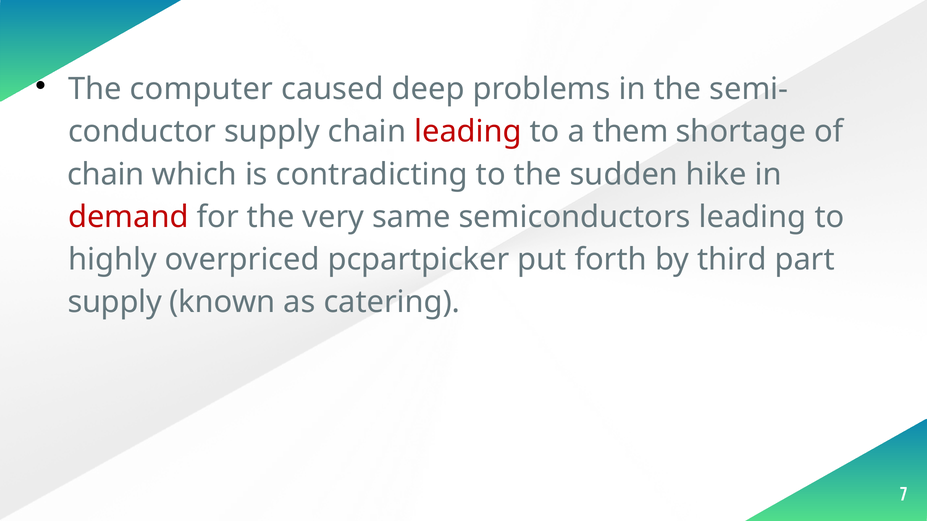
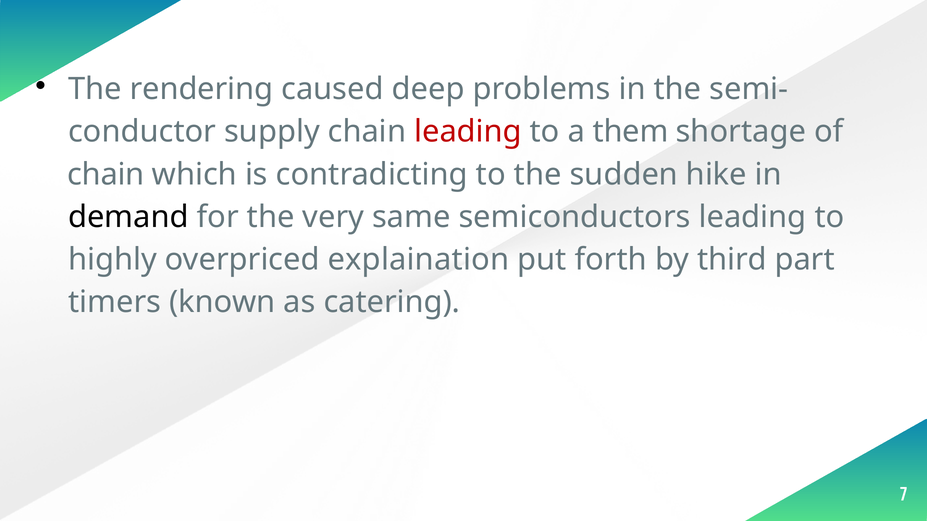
computer: computer -> rendering (201, 89)
demand colour: red -> black (128, 217)
pcpartpicker: pcpartpicker -> explaination (419, 260)
supply: supply -> timers (115, 302)
